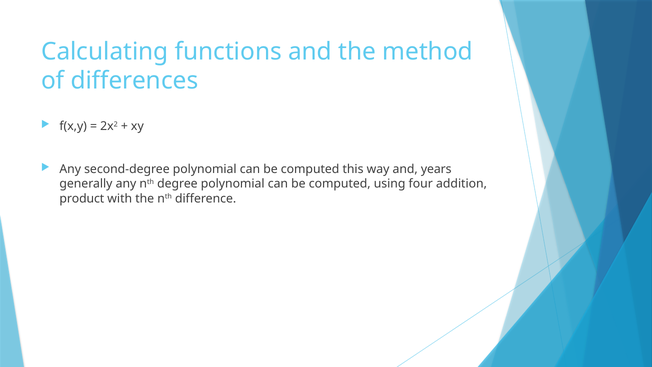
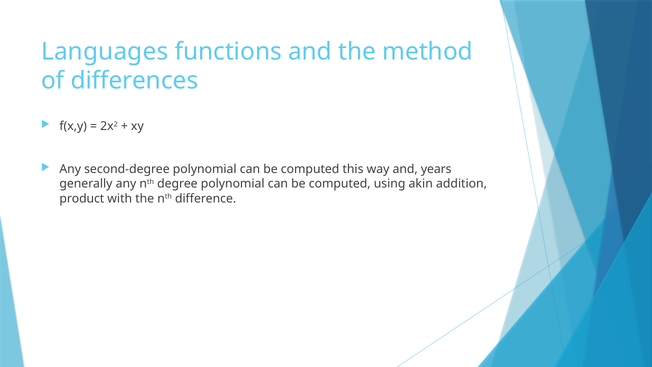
Calculating: Calculating -> Languages (105, 51)
four: four -> akin (421, 184)
